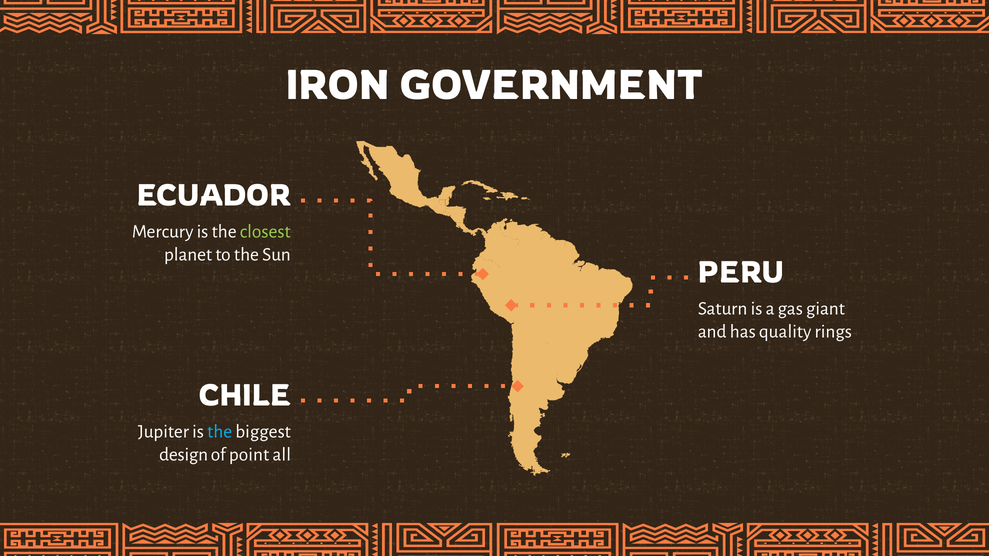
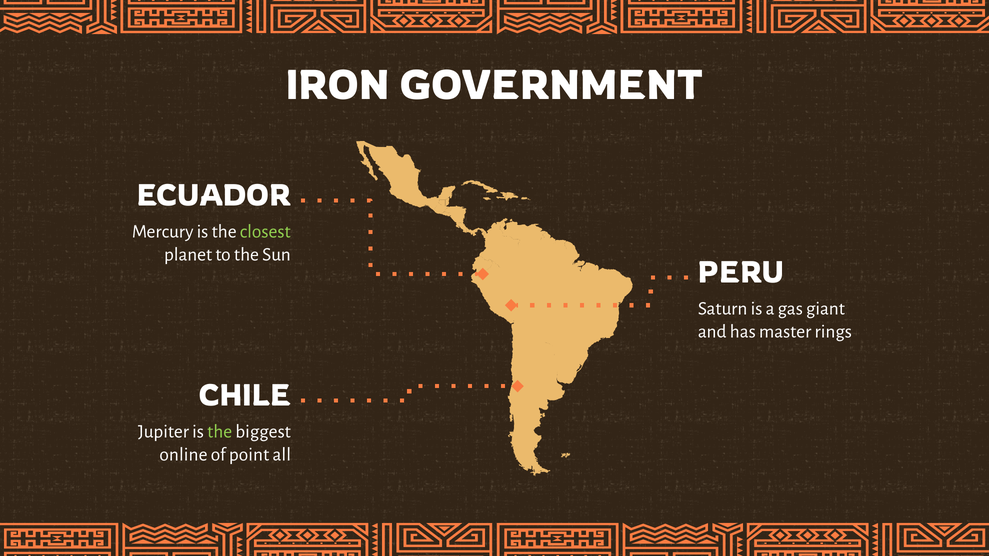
quality: quality -> master (785, 332)
the colour: light blue -> light green (220, 432)
design: design -> online (183, 455)
